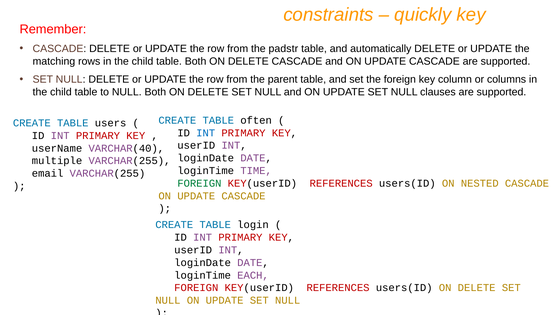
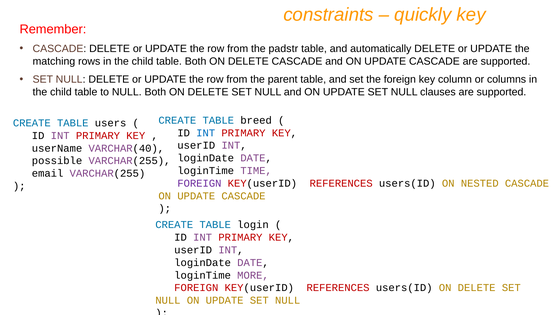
often: often -> breed (256, 120)
multiple: multiple -> possible (57, 161)
FOREIGN colour: green -> purple (199, 183)
EACH: EACH -> MORE (253, 275)
